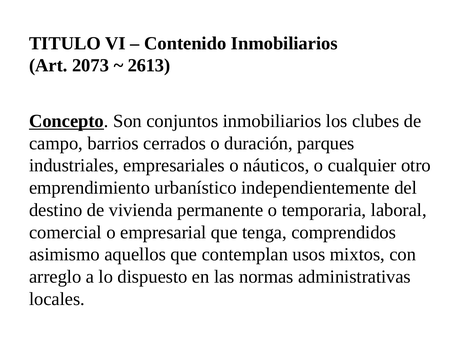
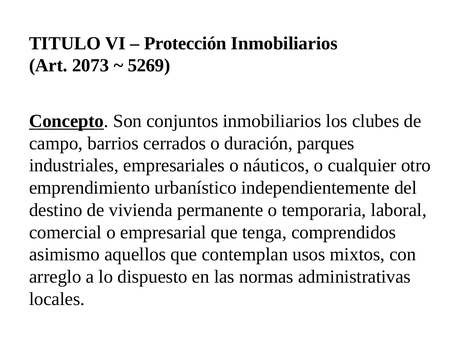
Contenido: Contenido -> Protección (185, 43)
2613: 2613 -> 5269 (149, 66)
